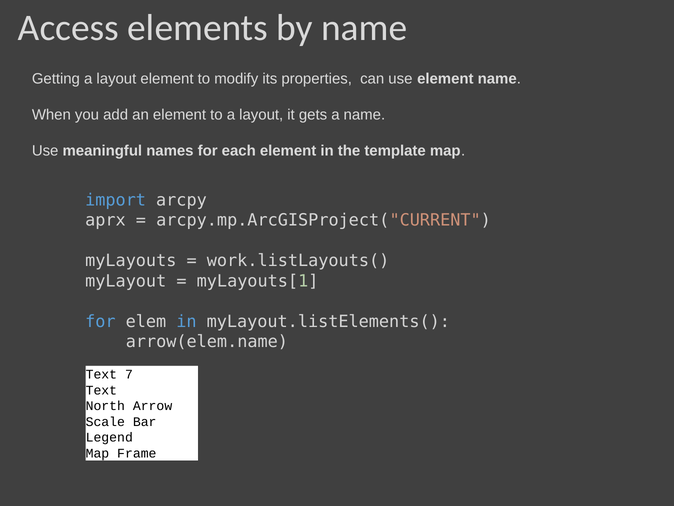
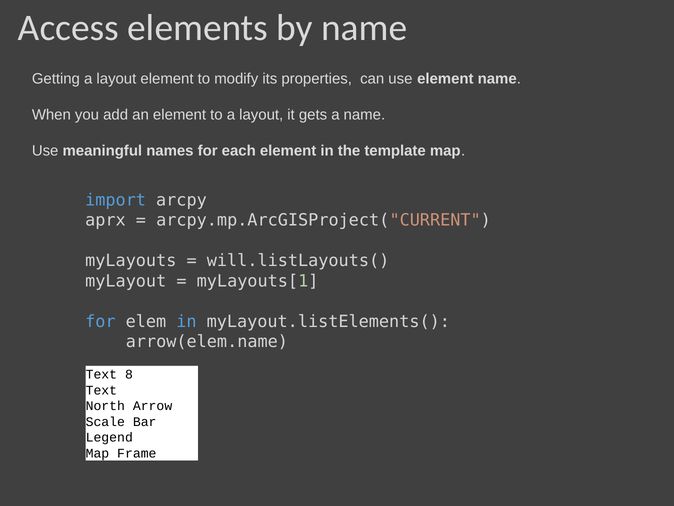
work.listLayouts(: work.listLayouts( -> will.listLayouts( (298, 261)
7: 7 -> 8 (129, 374)
